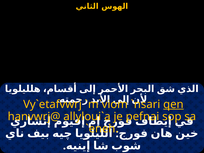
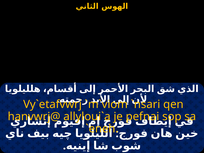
qen underline: present -> none (173, 104)
